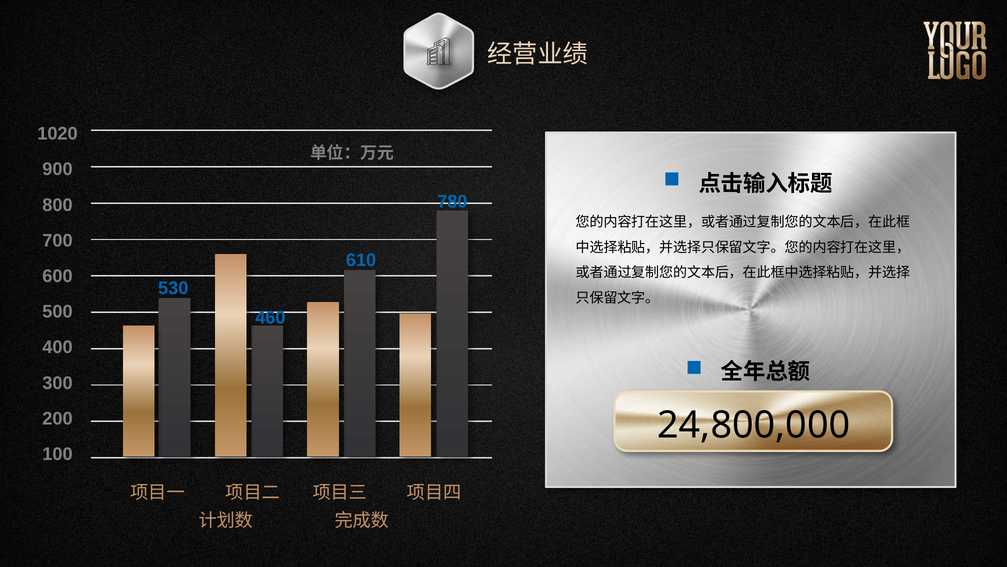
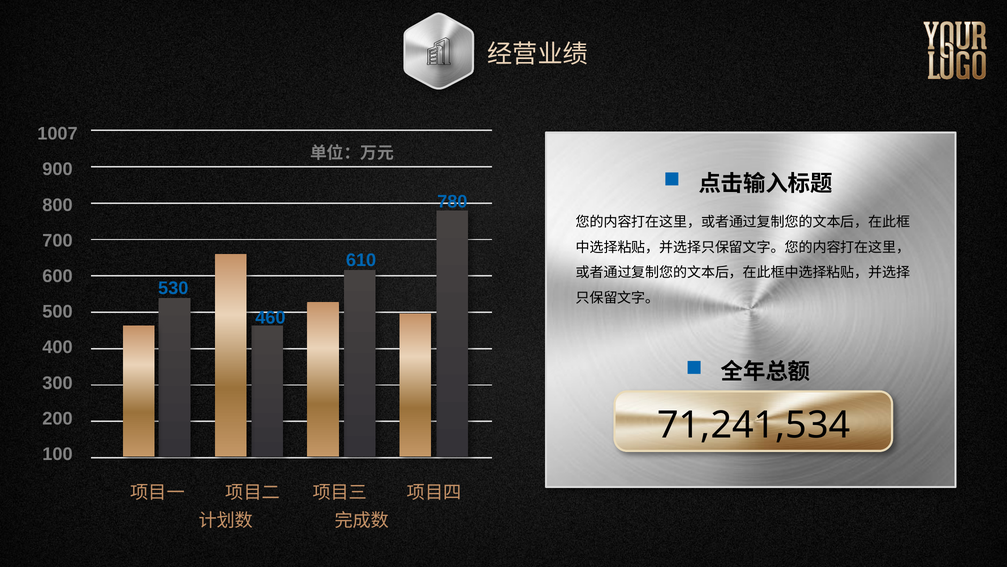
1020: 1020 -> 1007 (58, 134)
24,800,000: 24,800,000 -> 71,241,534 (754, 425)
